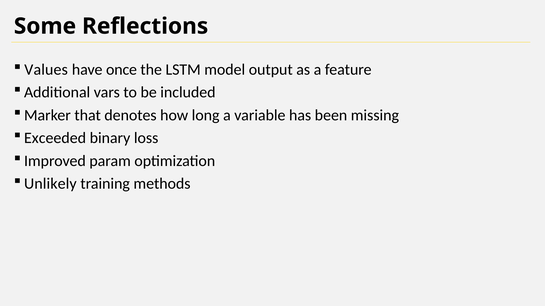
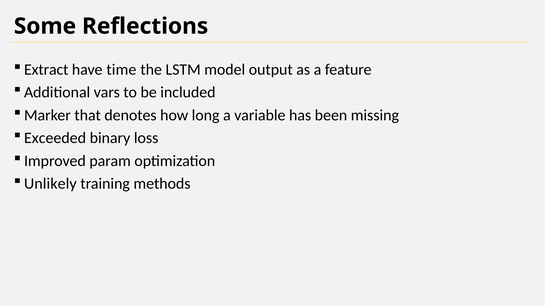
Values: Values -> Extract (46, 70)
once: once -> time (121, 70)
